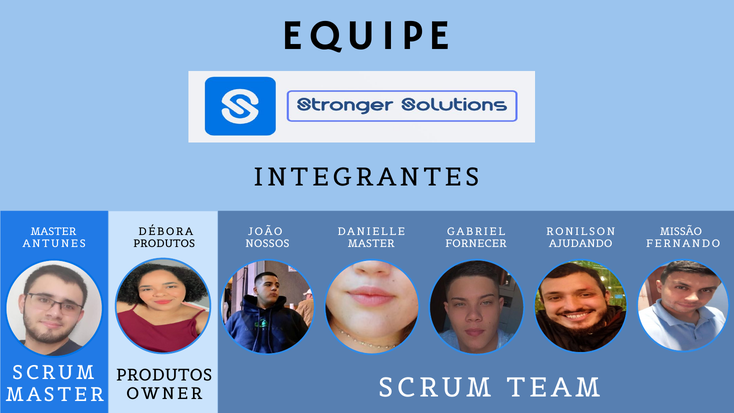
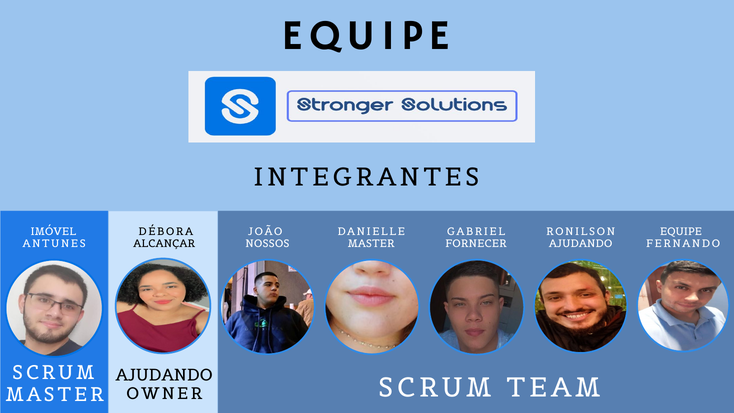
MASTER: MASTER -> IMÓVEL (53, 232)
MISSÃO: MISSÃO -> EQUIPE (681, 232)
PRODUTOS: PRODUTOS -> ALCANÇAR (164, 244)
PRODUTOS: PRODUTOS -> AJUDANDO (164, 375)
